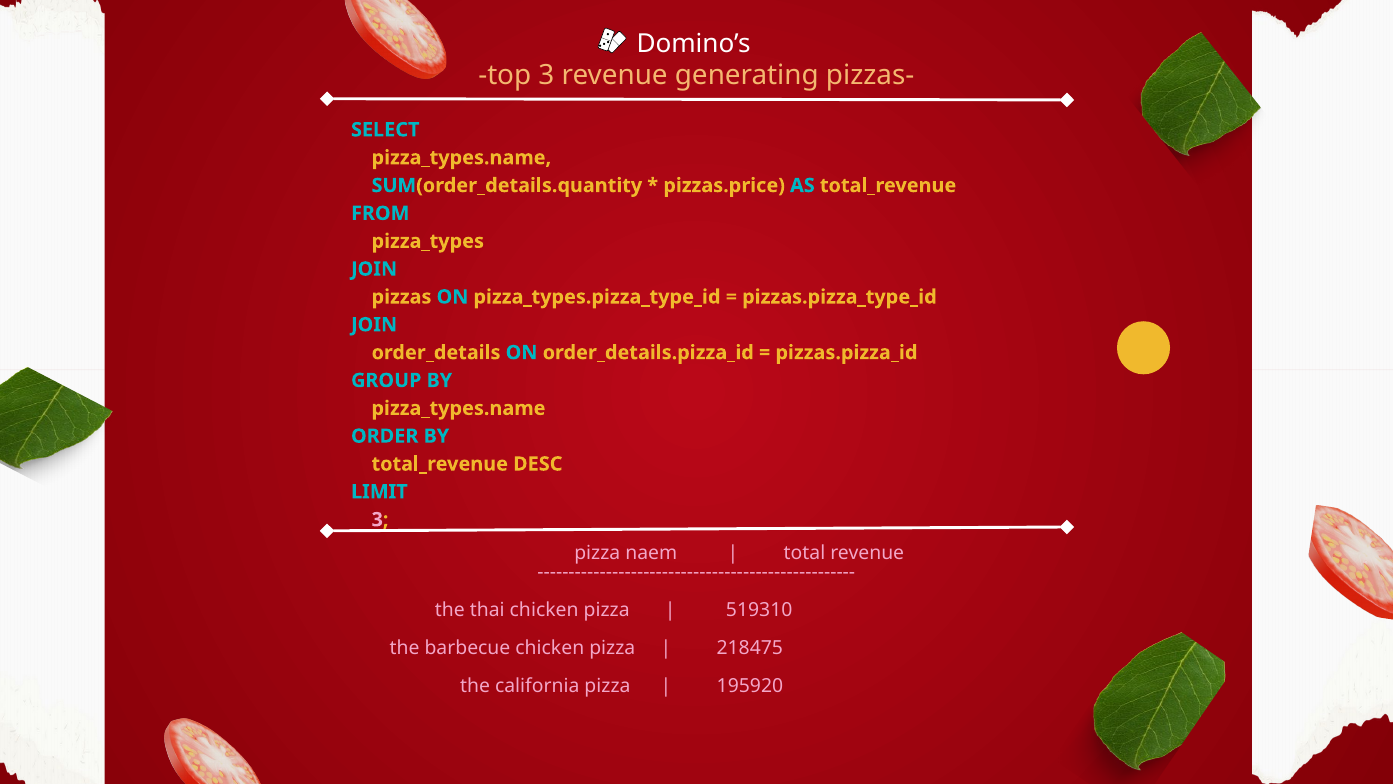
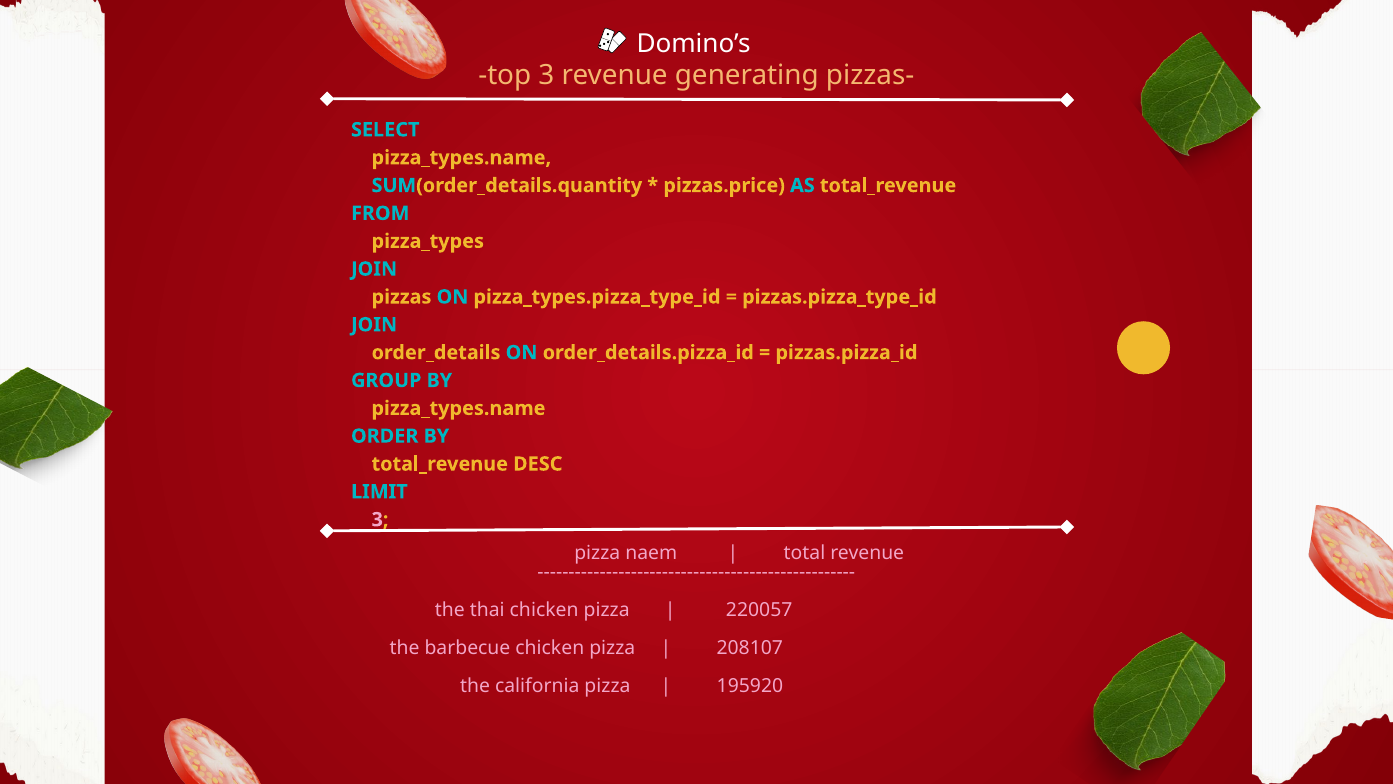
519310: 519310 -> 220057 (759, 610)
218475: 218475 -> 208107 (750, 648)
